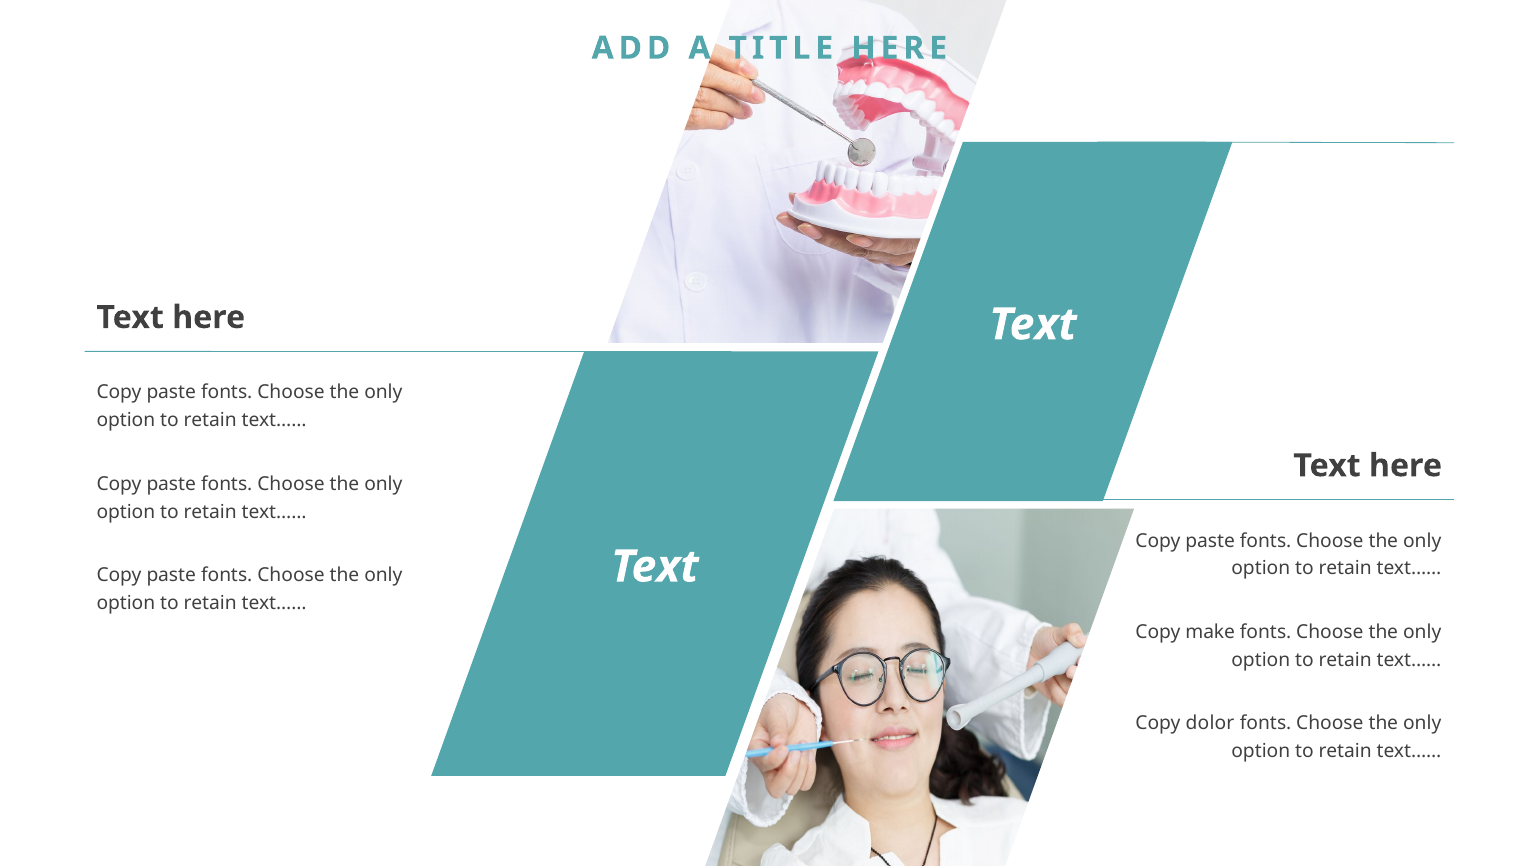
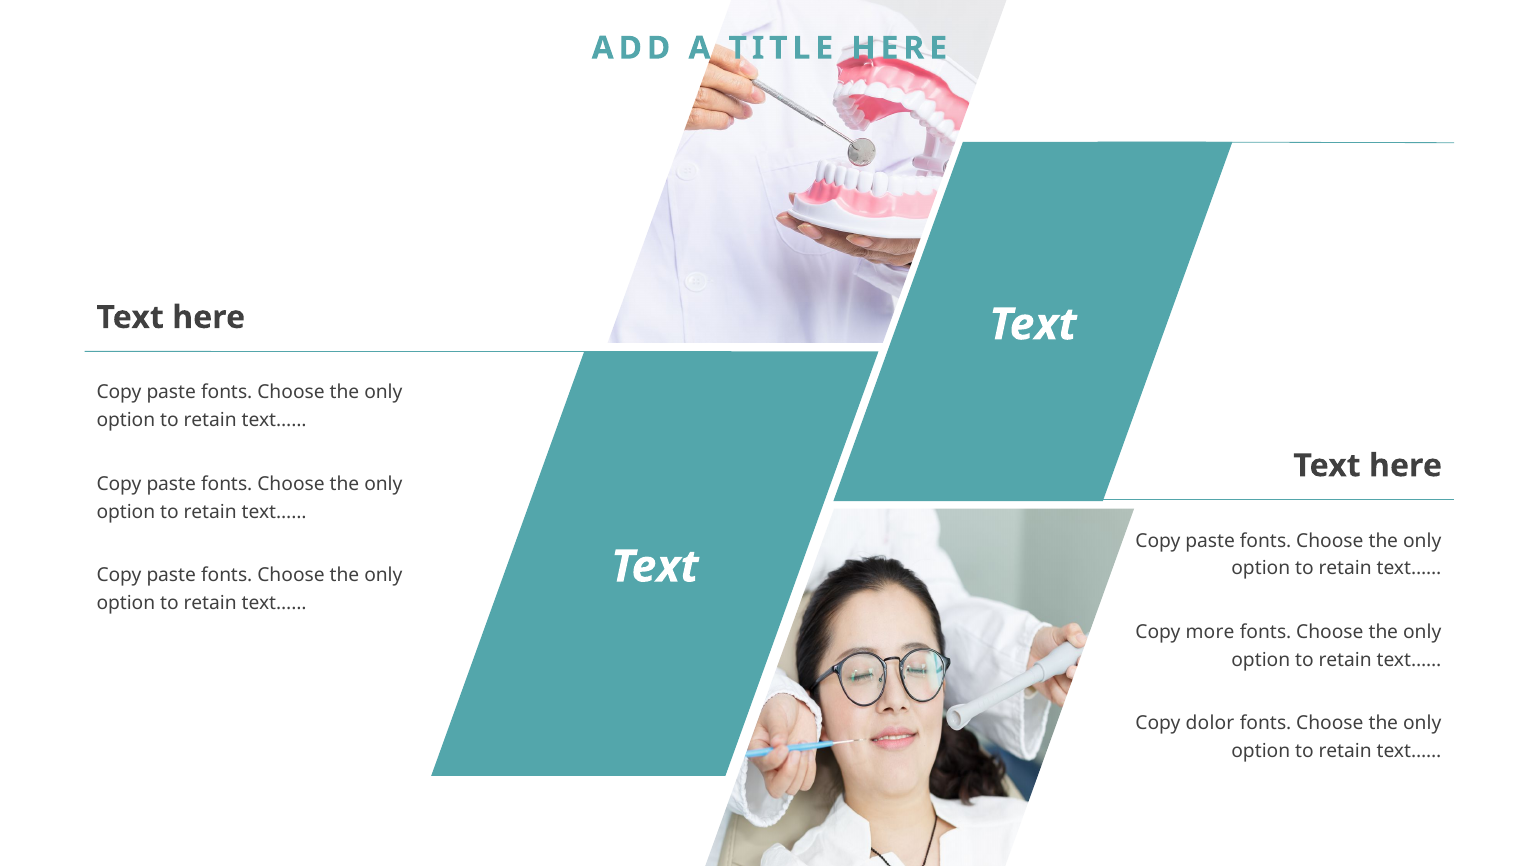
make: make -> more (1210, 632)
